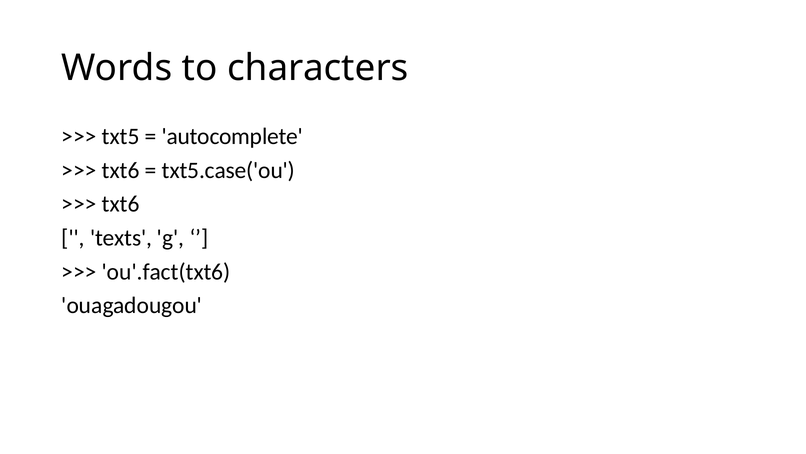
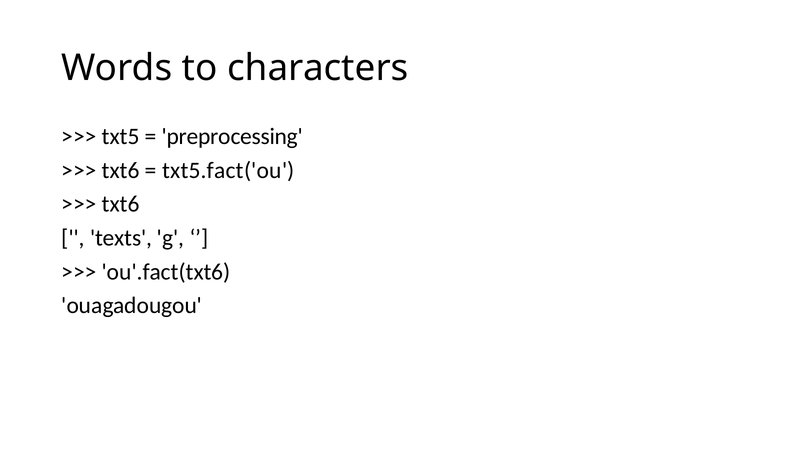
autocomplete: autocomplete -> preprocessing (232, 136)
txt5.case('ou: txt5.case('ou -> txt5.fact('ou (228, 170)
